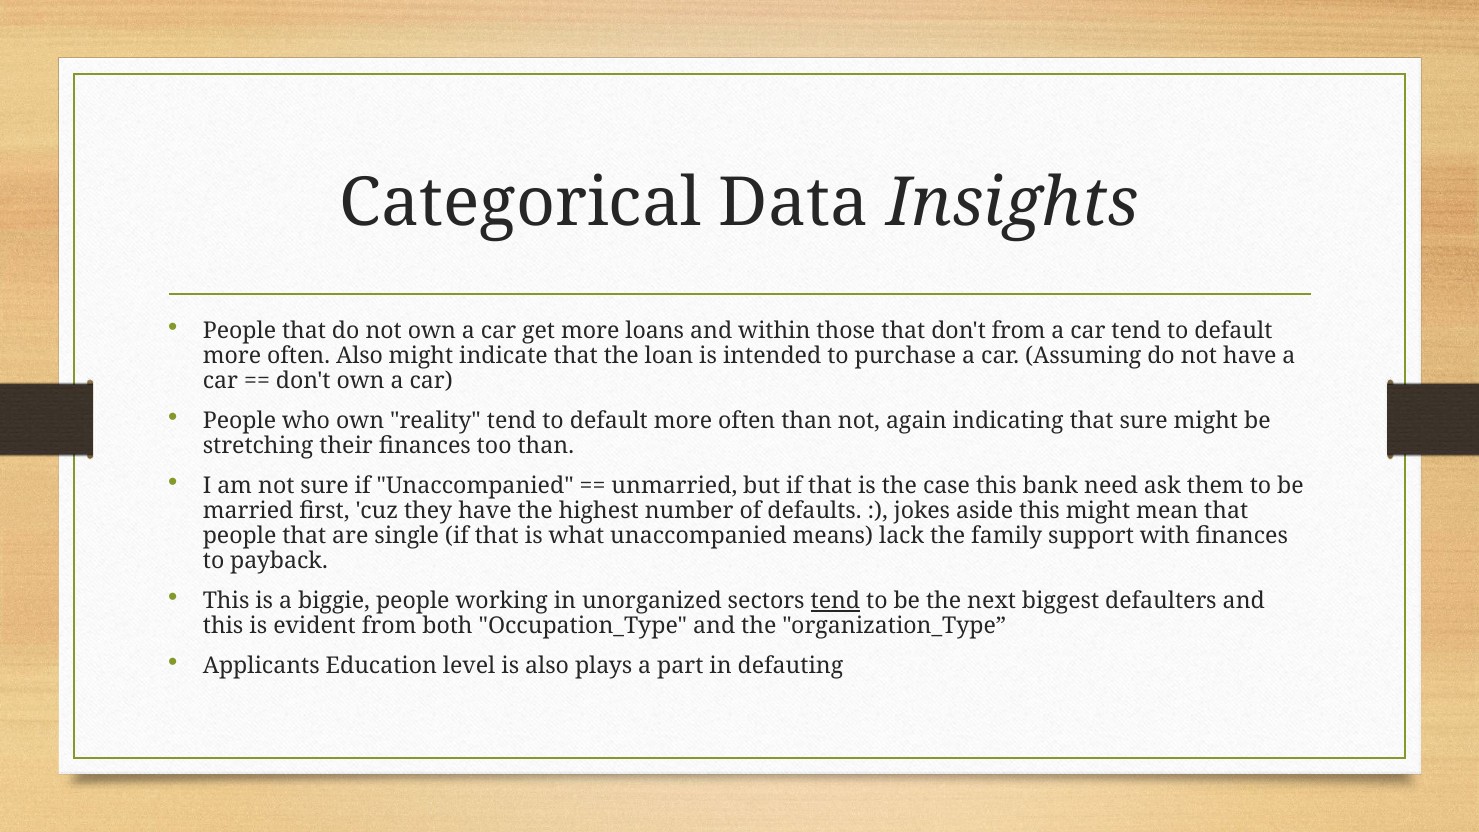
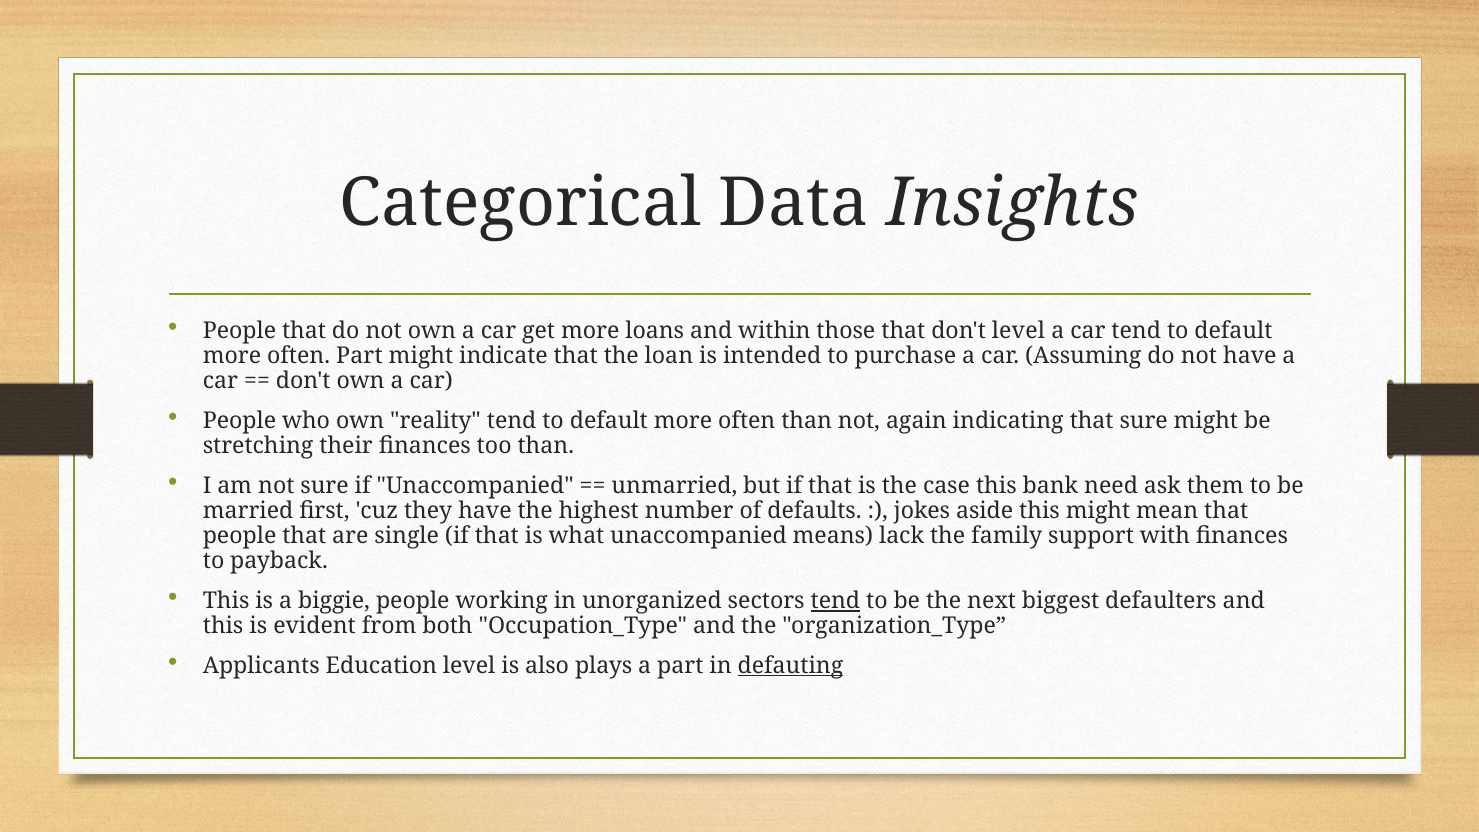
don't from: from -> level (1018, 331)
often Also: Also -> Part (359, 356)
defauting underline: none -> present (790, 666)
